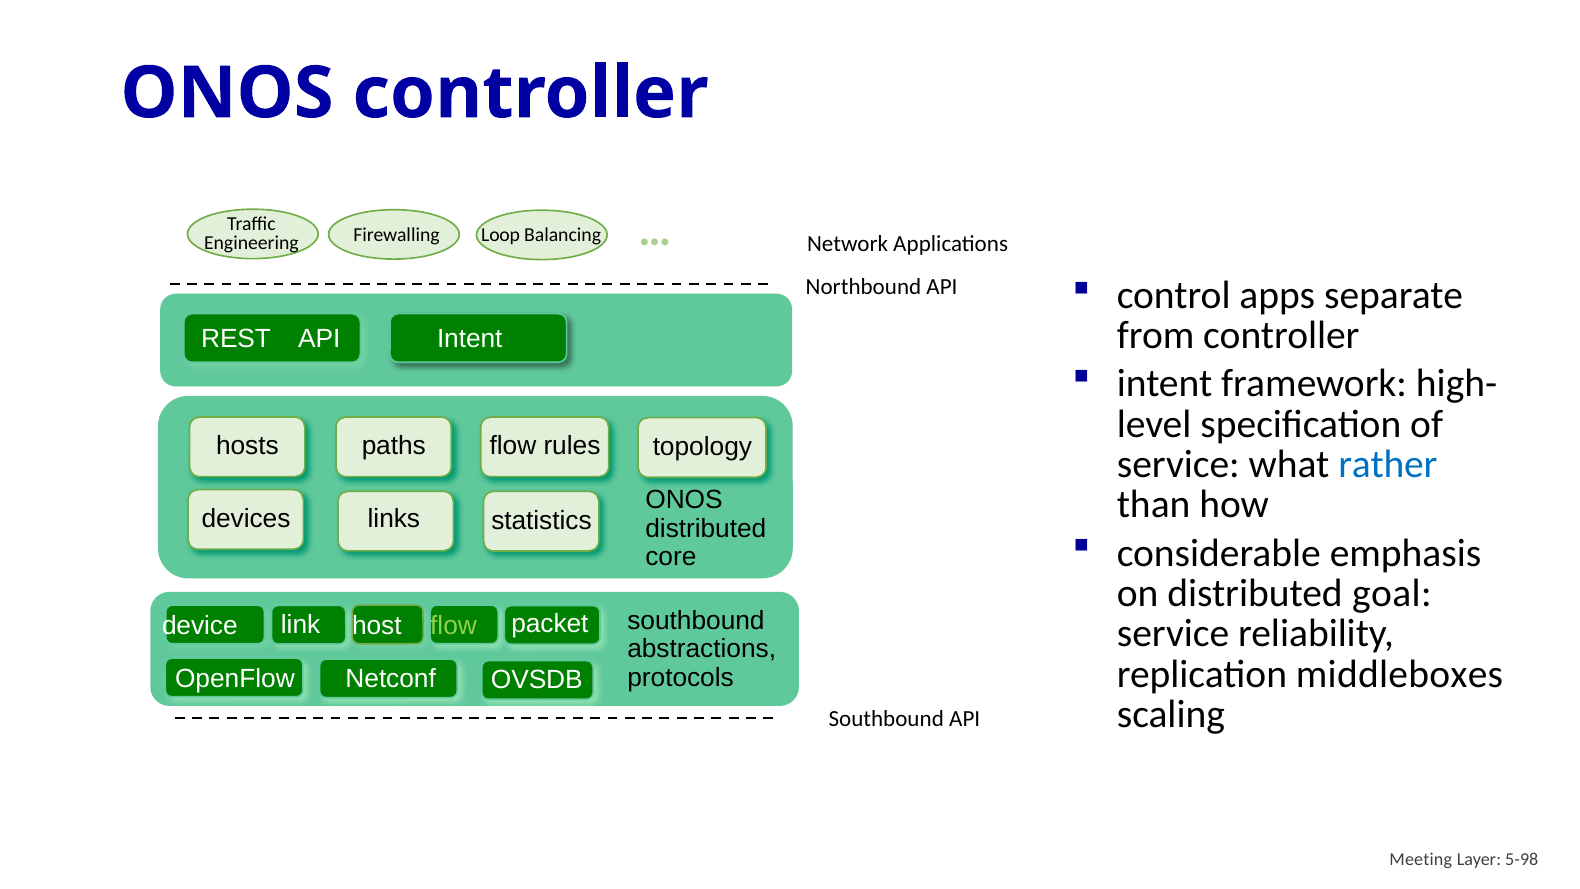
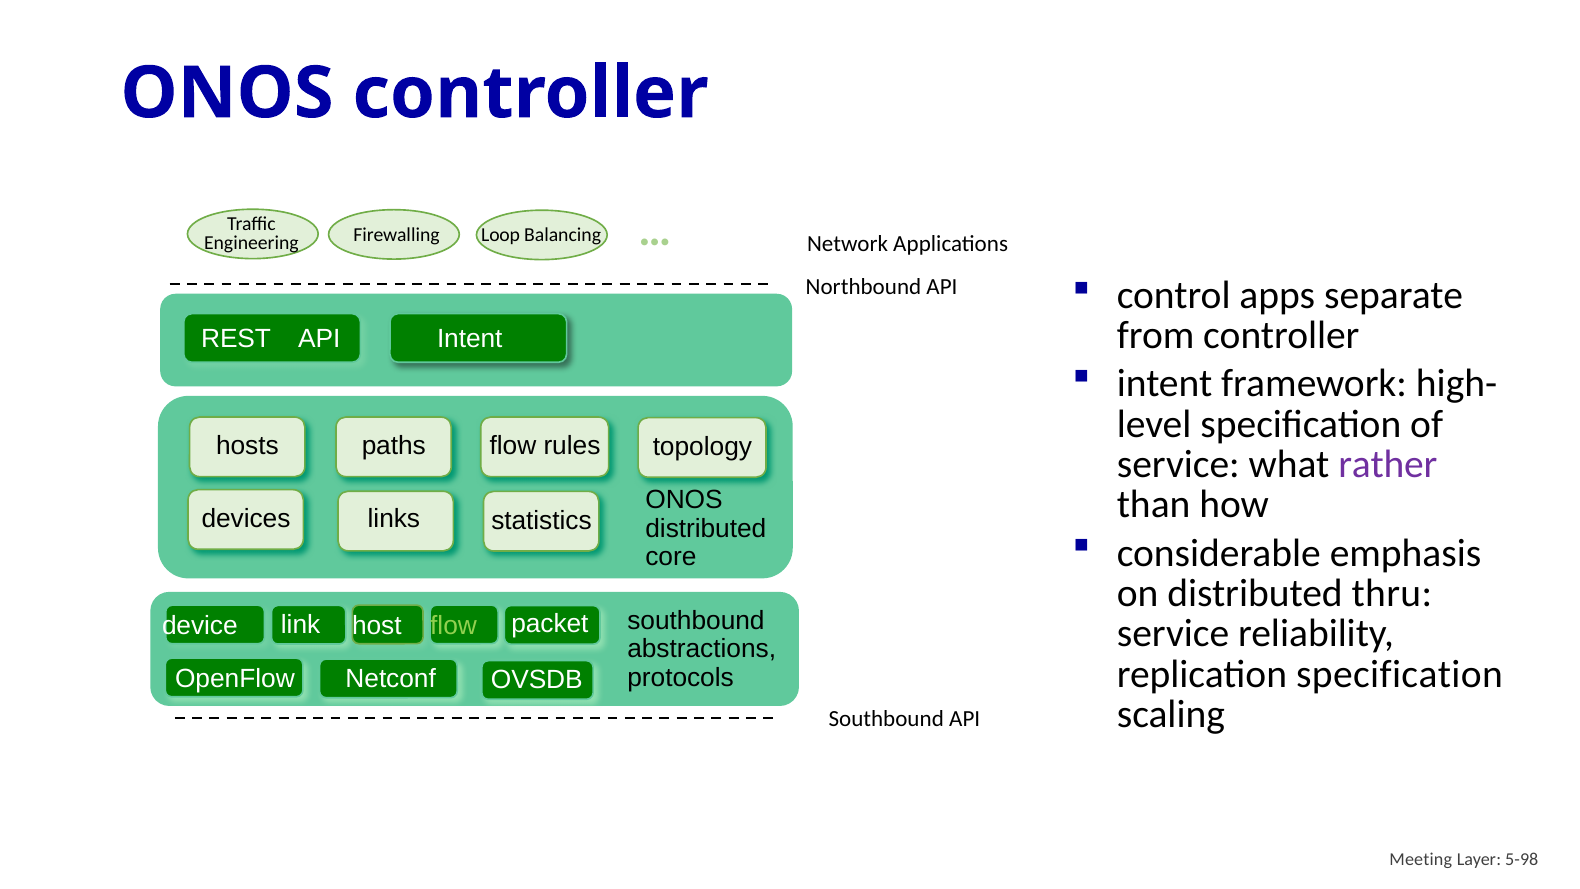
rather colour: blue -> purple (1388, 464)
goal: goal -> thru (1392, 593)
replication middleboxes: middleboxes -> specification (1399, 674)
